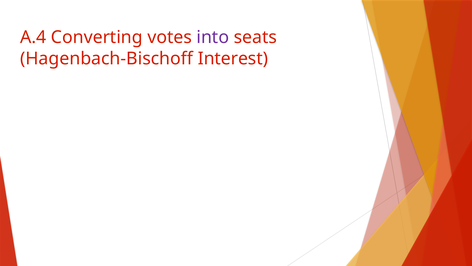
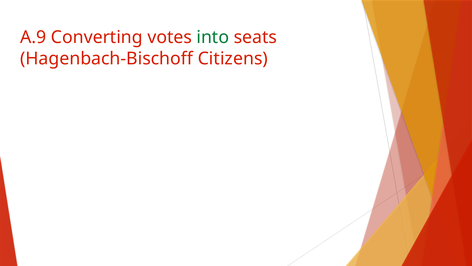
A.4: A.4 -> A.9 (33, 37)
into colour: purple -> green (213, 37)
Interest: Interest -> Citizens (233, 58)
